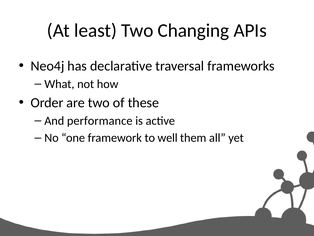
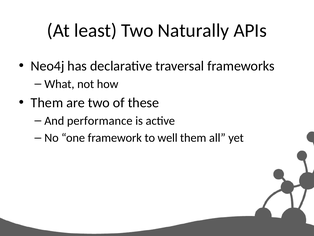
Changing: Changing -> Naturally (193, 30)
Order: Order -> Them (47, 103)
